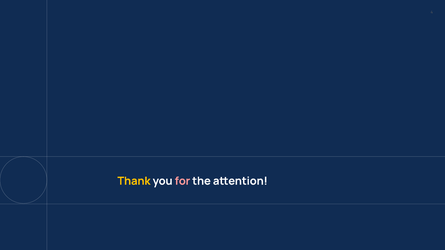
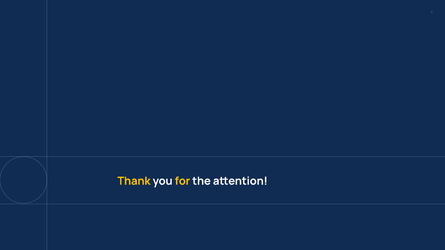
for colour: pink -> yellow (182, 181)
